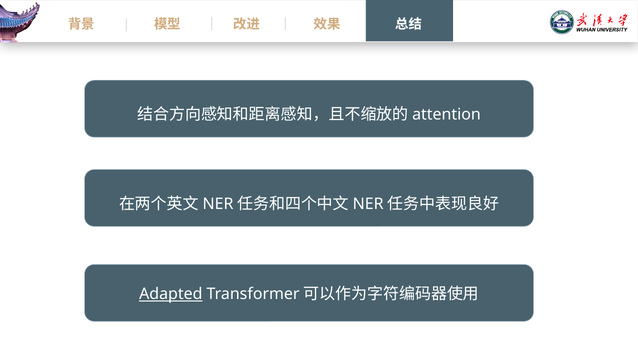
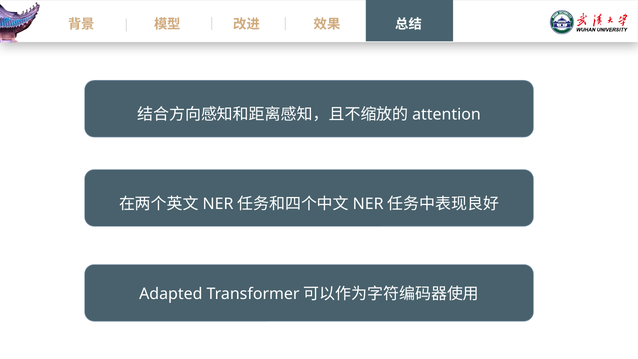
Adapted underline: present -> none (171, 294)
